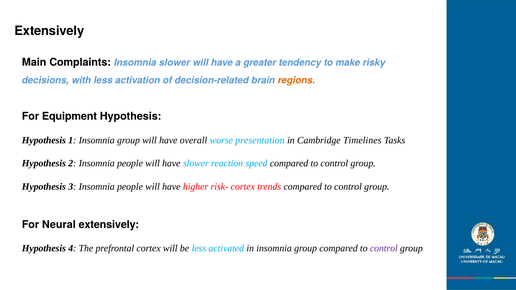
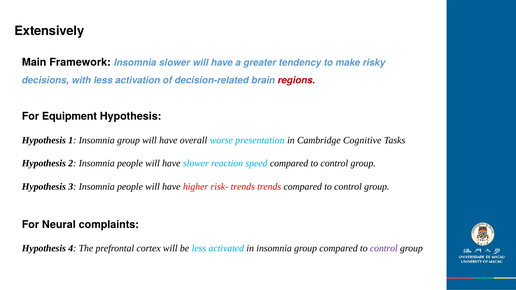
Complaints: Complaints -> Framework (80, 62)
regions colour: orange -> red (296, 80)
Timelines: Timelines -> Cognitive (362, 140)
risk- cortex: cortex -> trends (243, 187)
Neural extensively: extensively -> complaints (109, 225)
